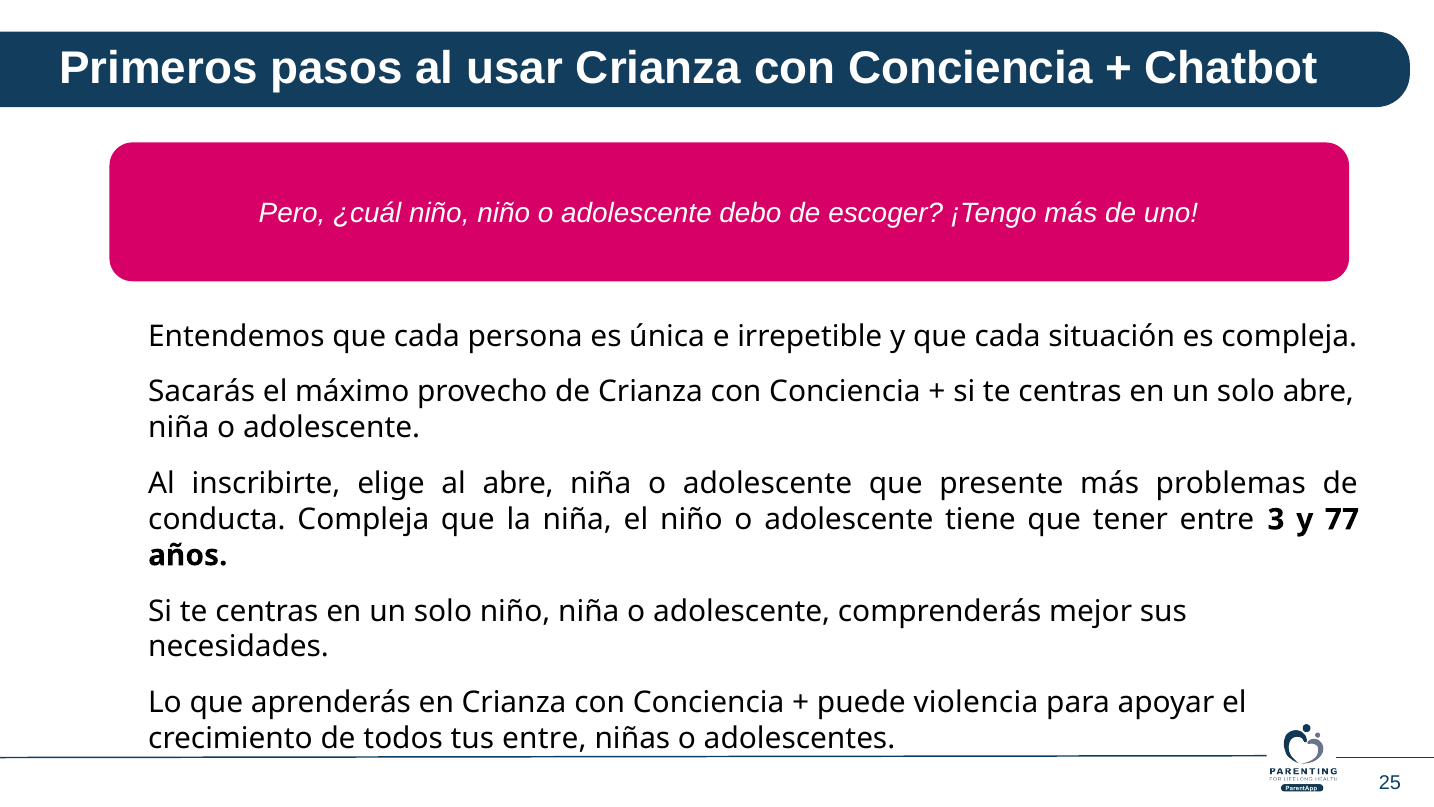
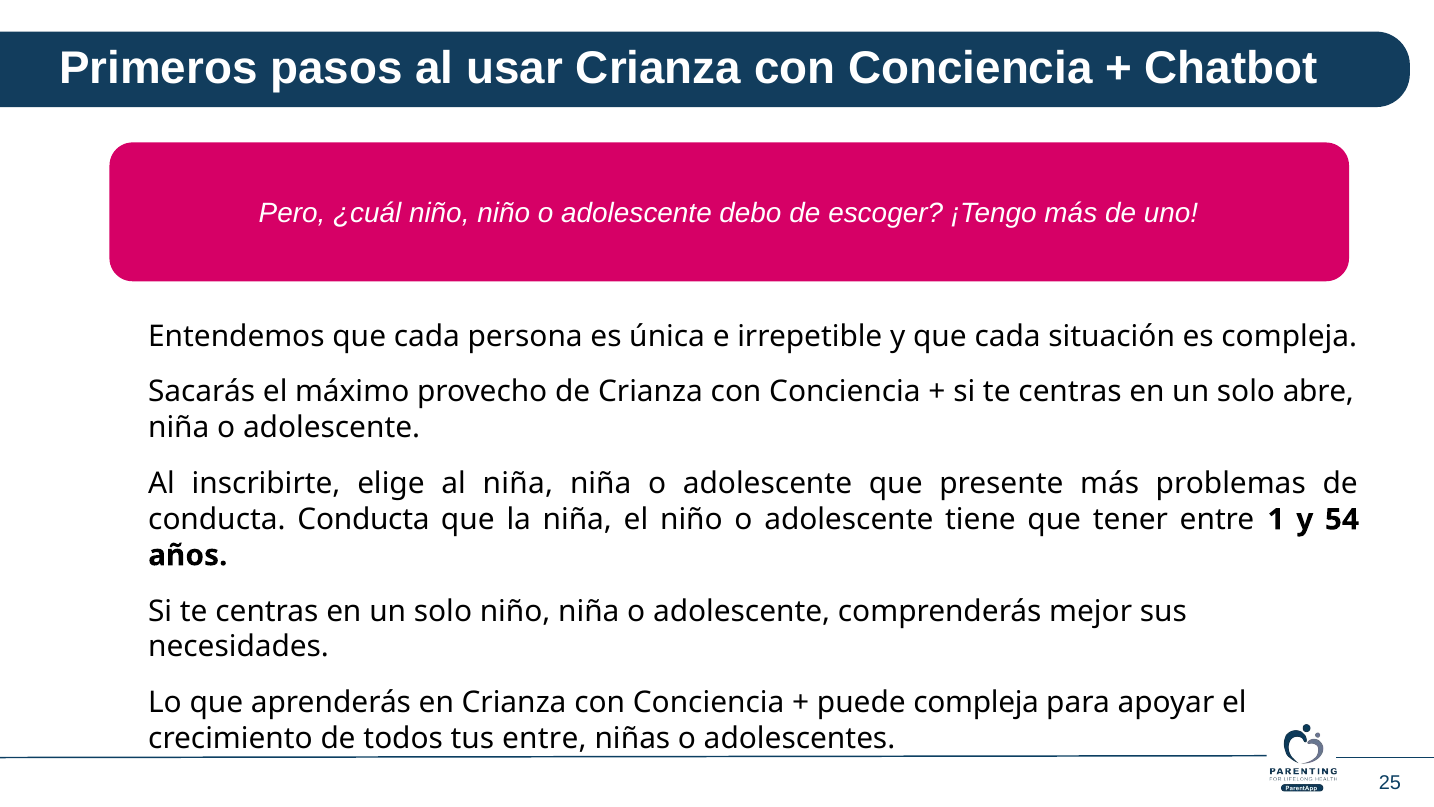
al abre: abre -> niña (518, 483)
conducta Compleja: Compleja -> Conducta (364, 519)
3: 3 -> 1 (1276, 519)
77: 77 -> 54 (1342, 519)
puede violencia: violencia -> compleja (976, 703)
